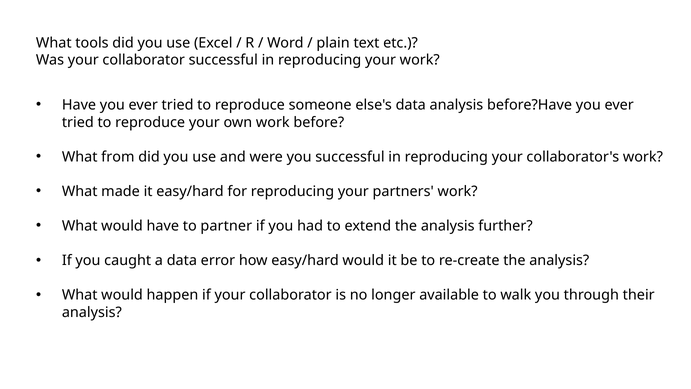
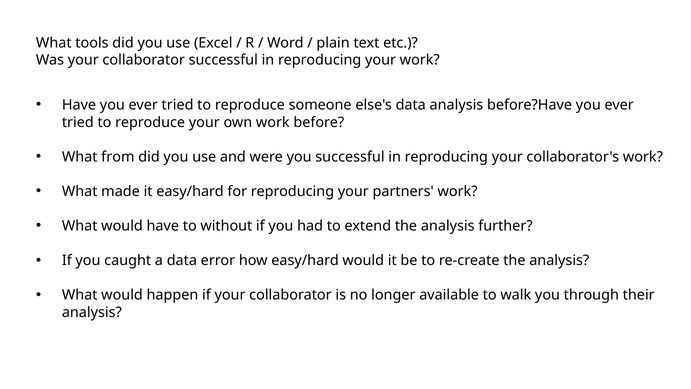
partner: partner -> without (226, 226)
